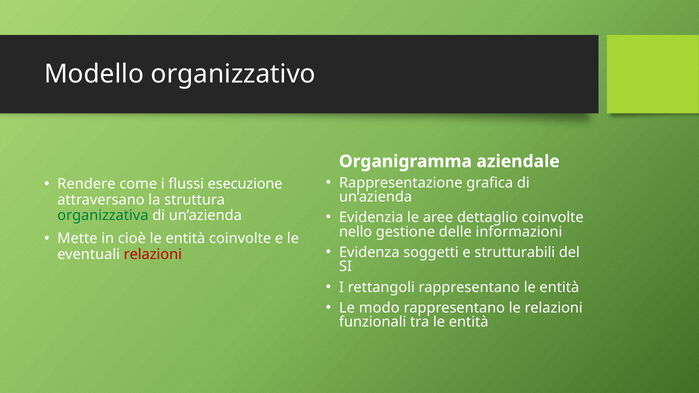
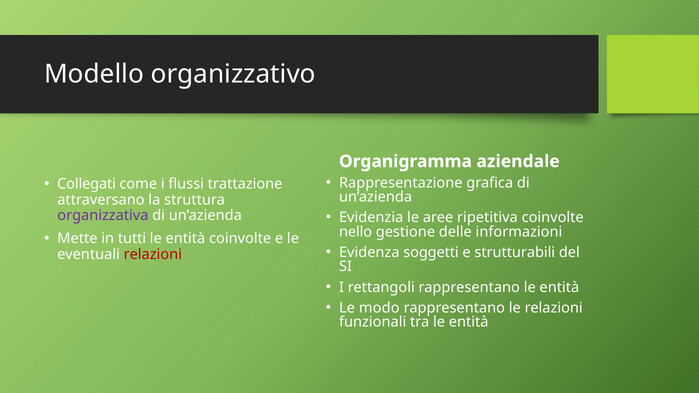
Rendere: Rendere -> Collegati (87, 184)
esecuzione: esecuzione -> trattazione (245, 184)
dettaglio: dettaglio -> ripetitiva (487, 218)
organizzativa colour: green -> purple (103, 216)
cioè: cioè -> tutti (132, 239)
